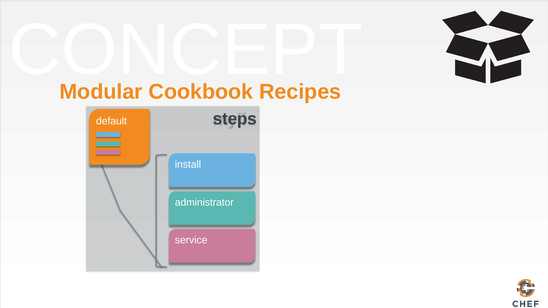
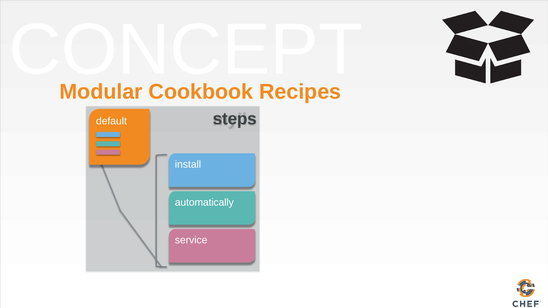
administrator: administrator -> automatically (204, 203)
